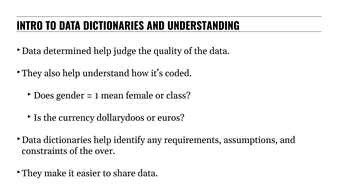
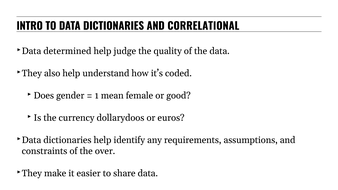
UNDERSTANDING: UNDERSTANDING -> CORRELATIONAL (203, 26)
class: class -> good (178, 96)
